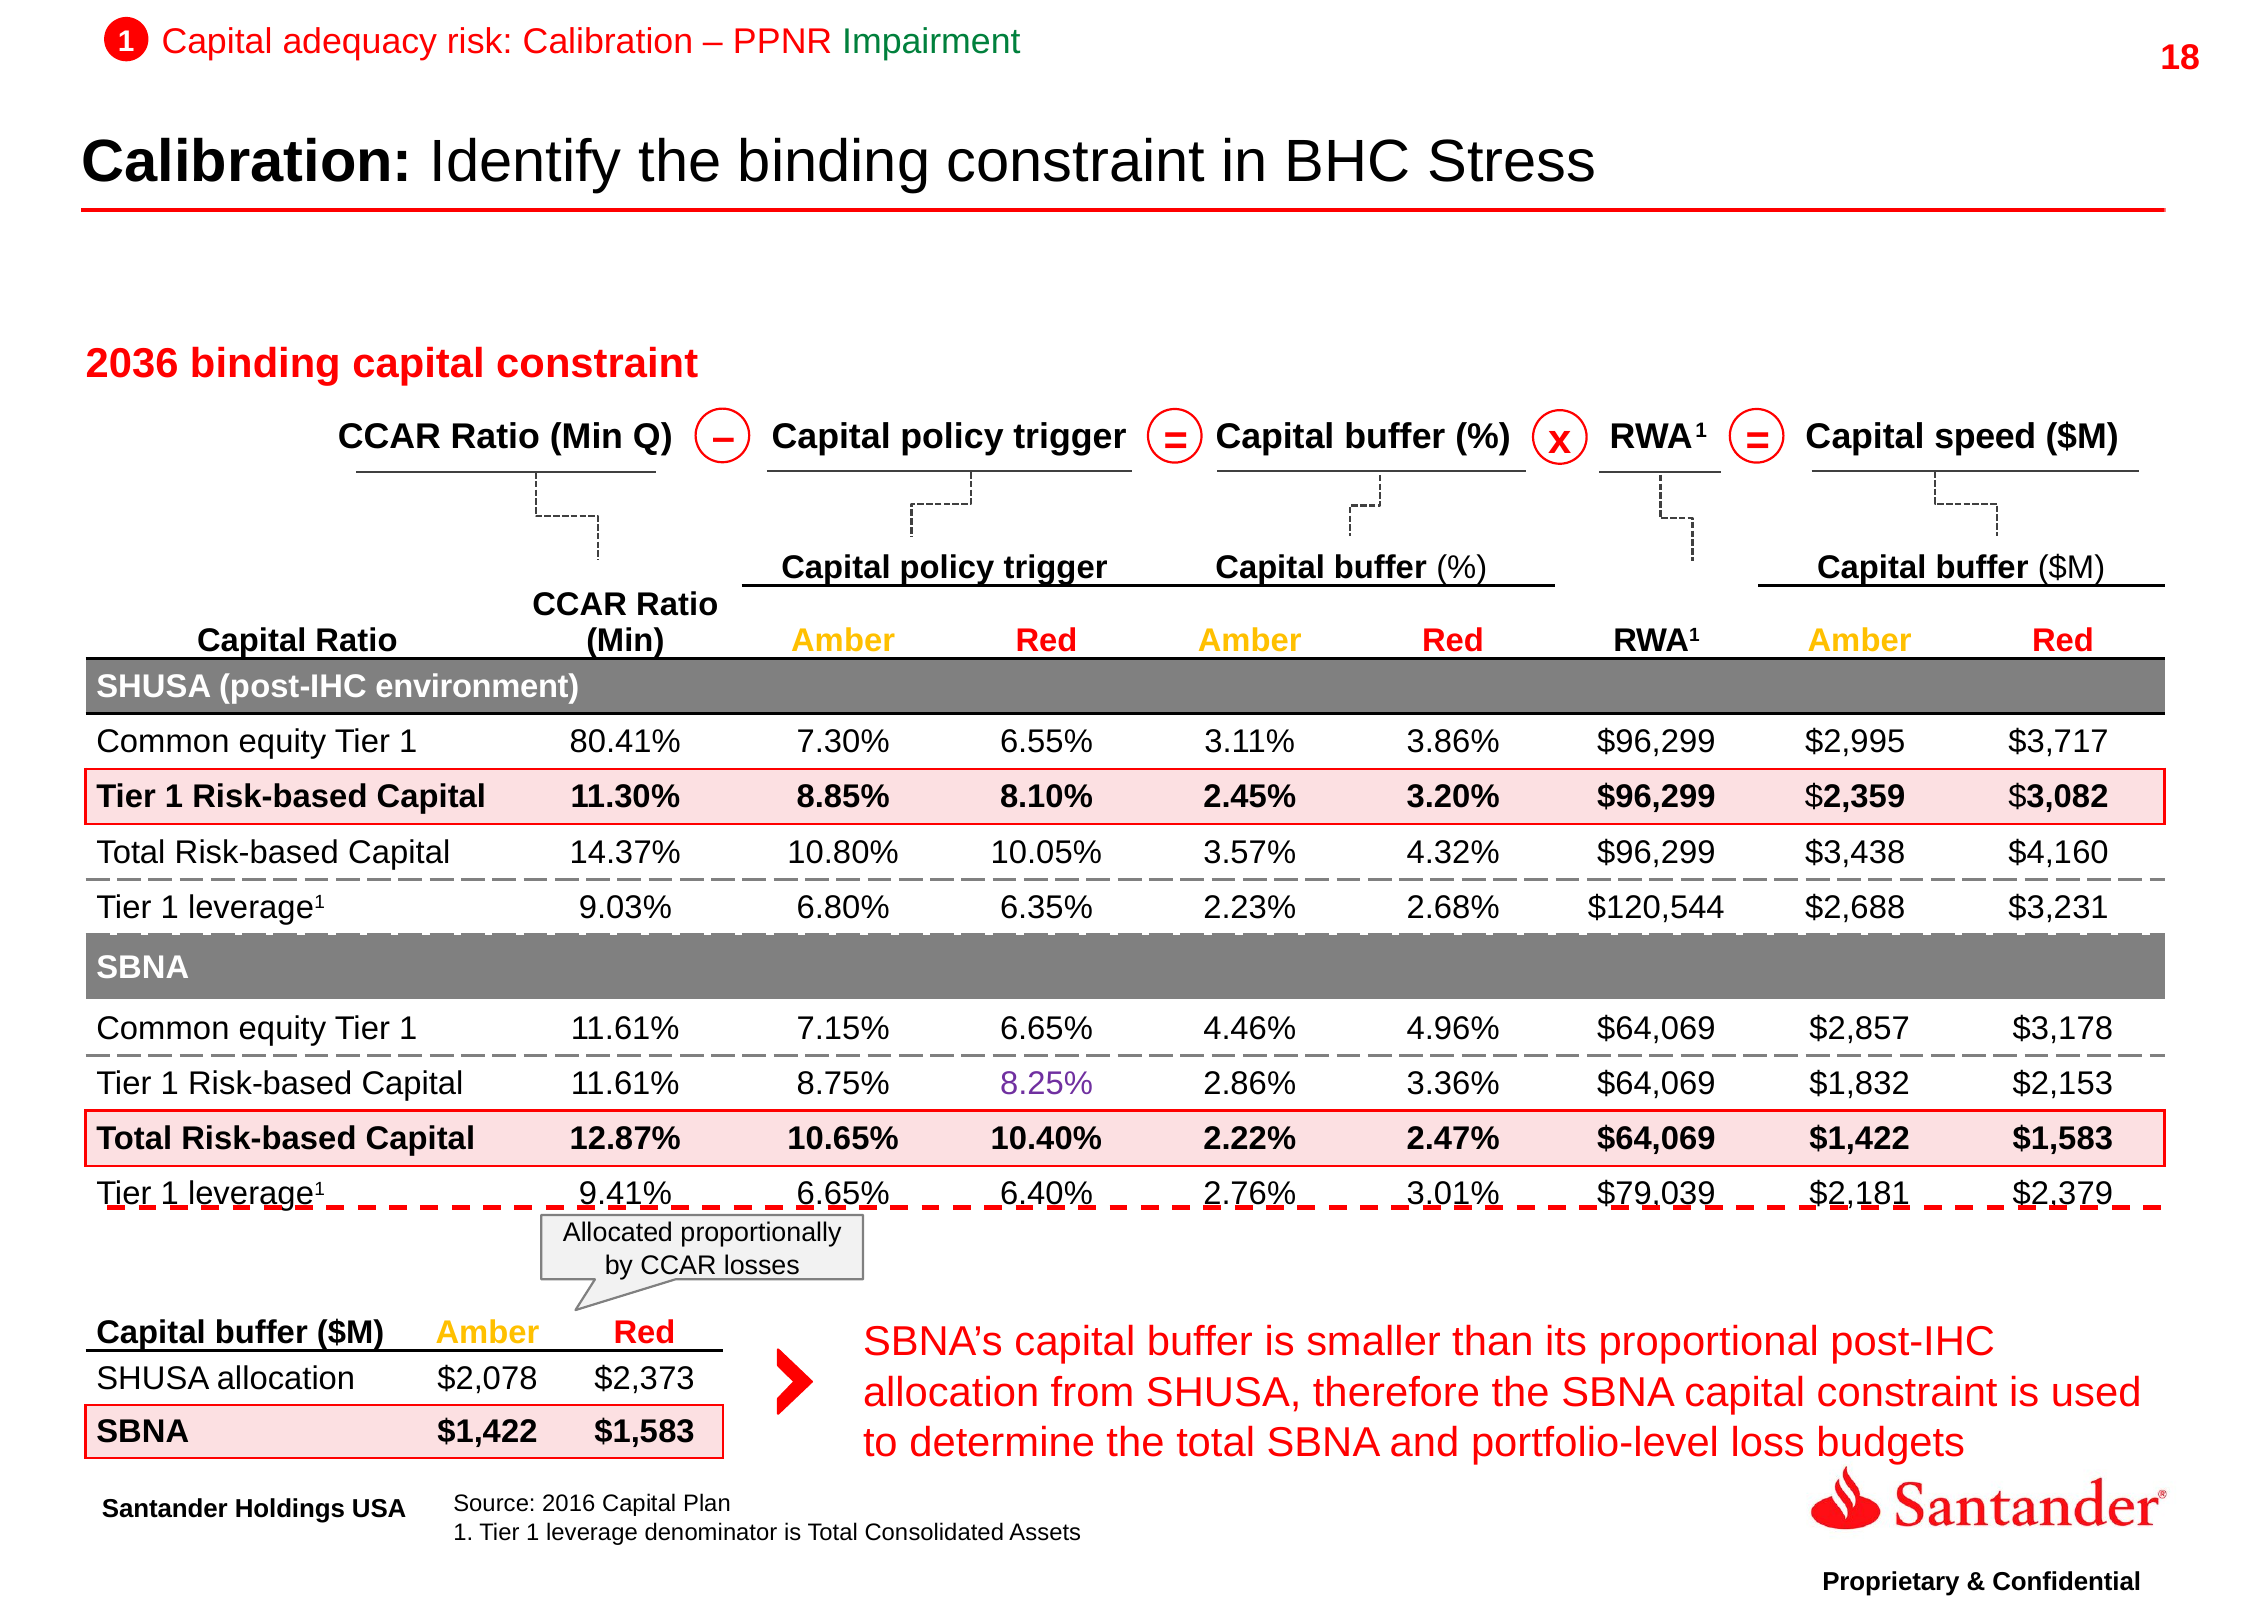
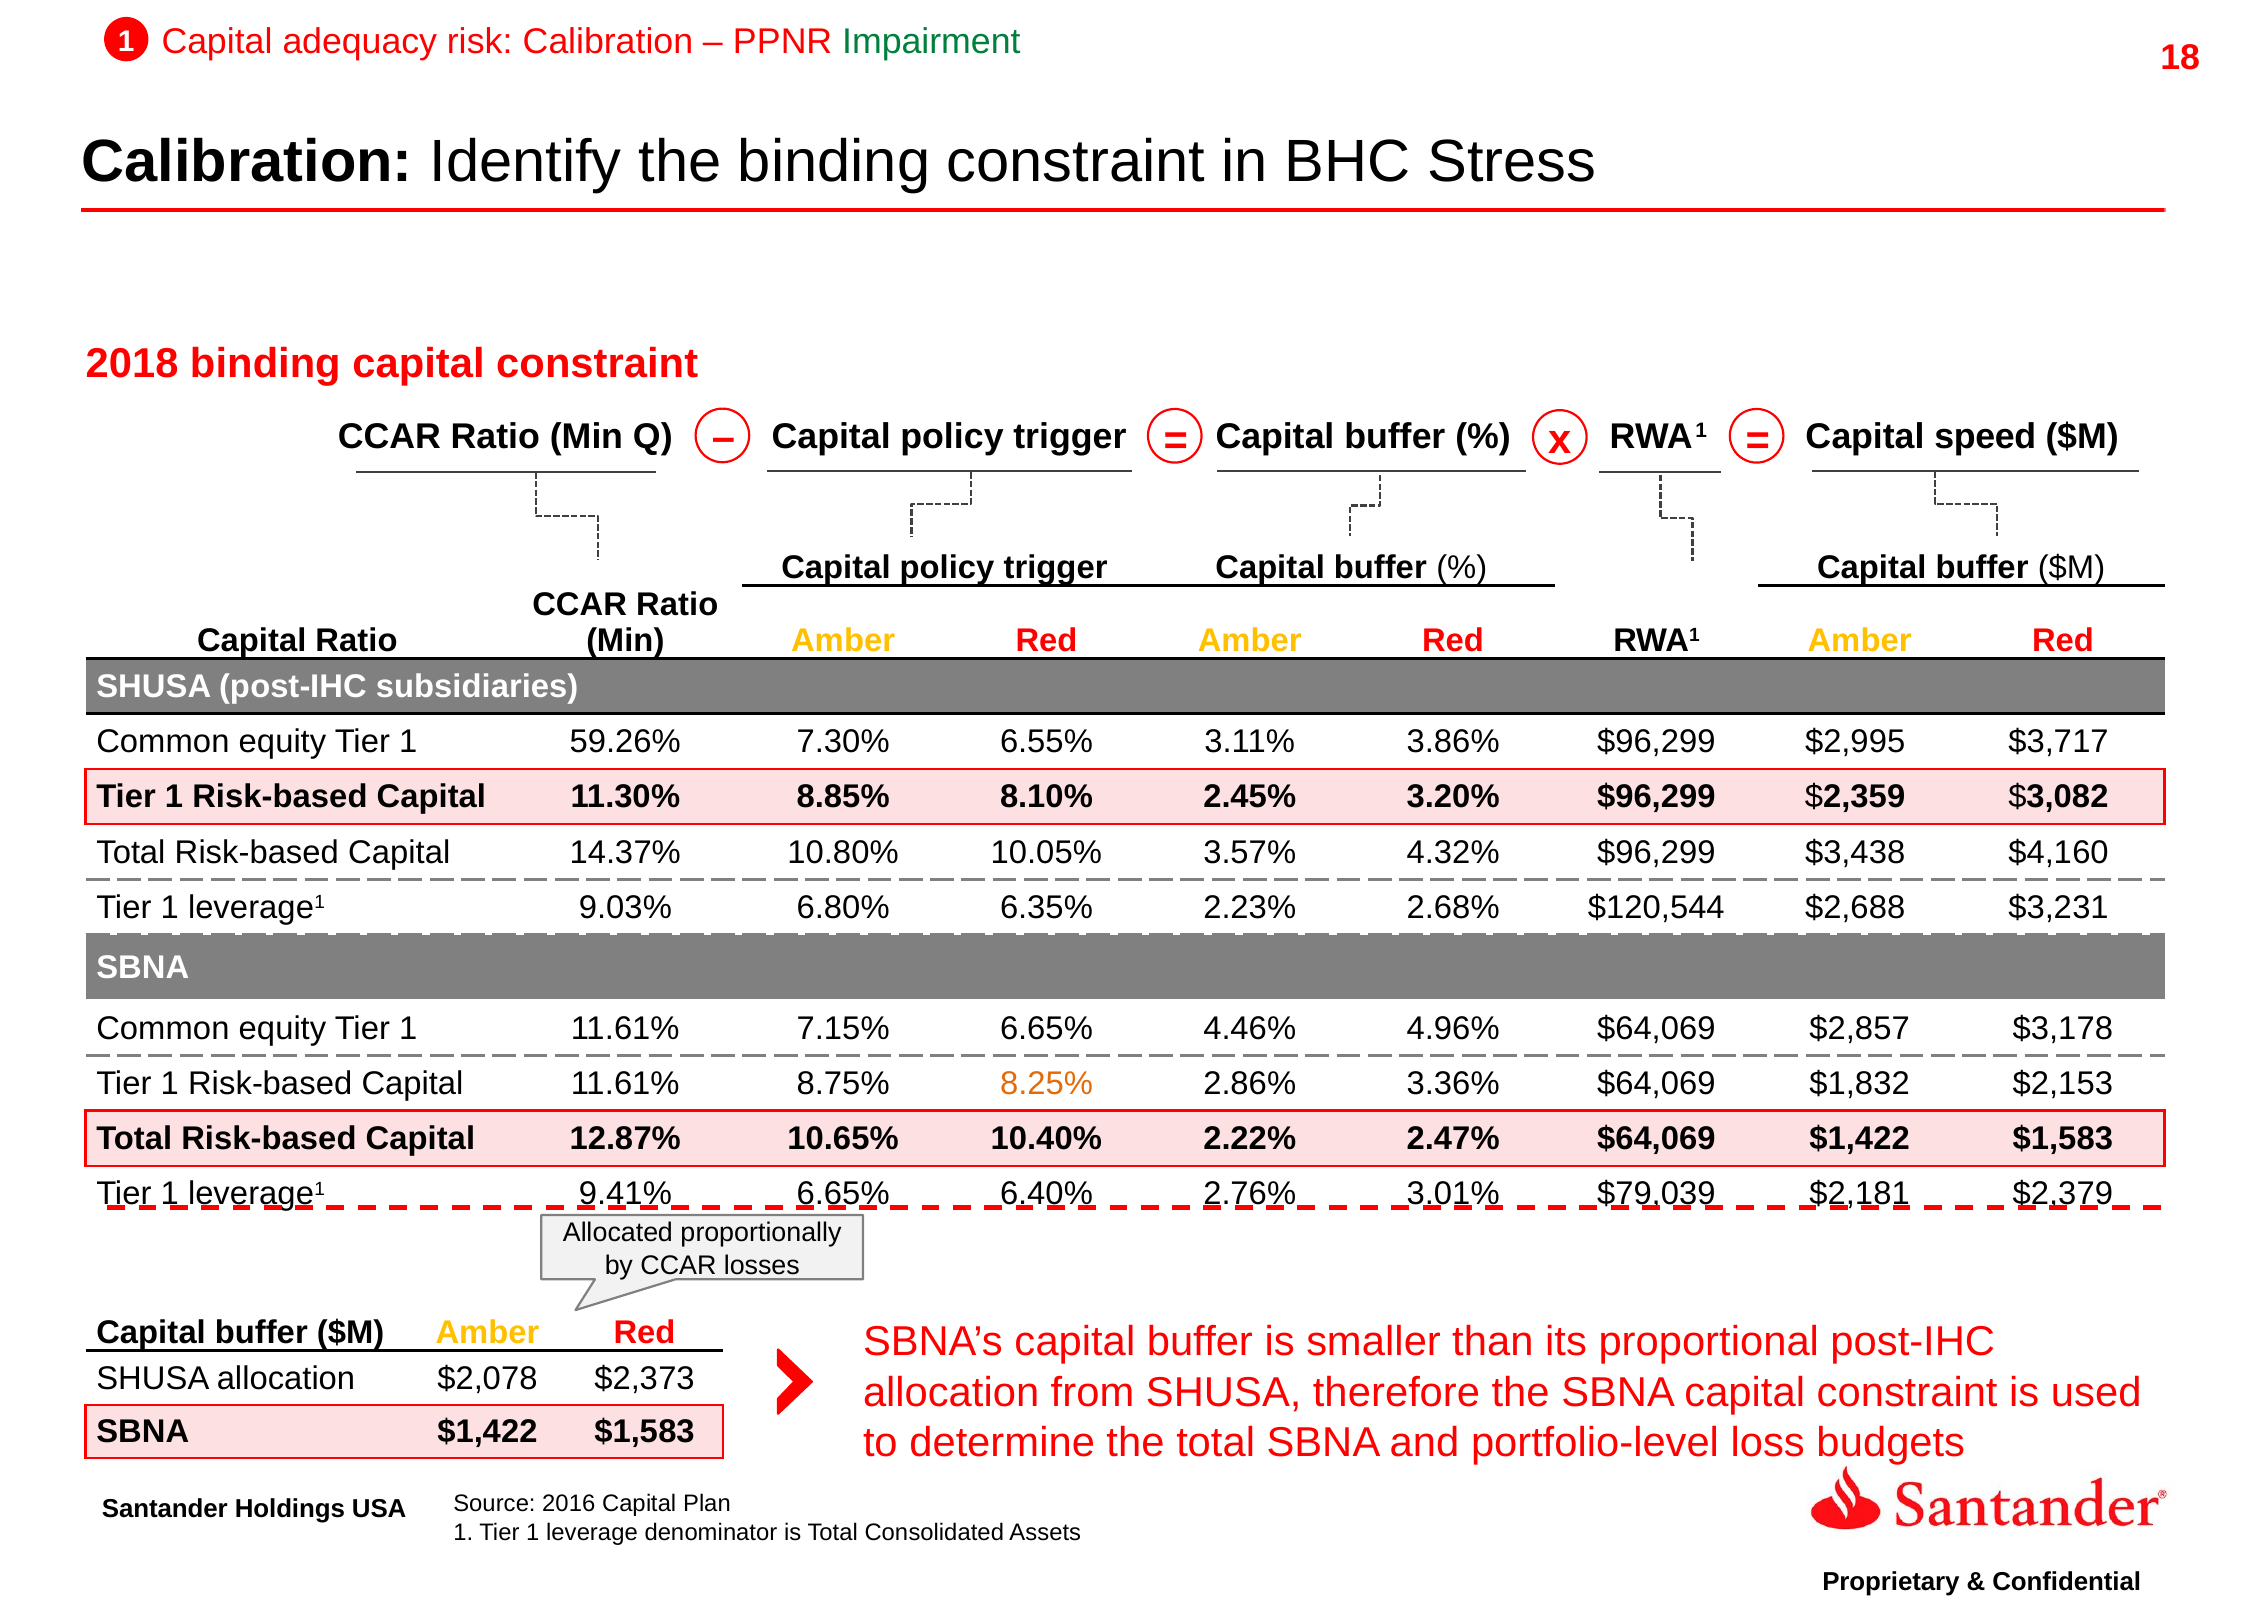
2036: 2036 -> 2018 (132, 364)
environment: environment -> subsidiaries (477, 686)
80.41%: 80.41% -> 59.26% (625, 742)
8.25% colour: purple -> orange (1047, 1083)
